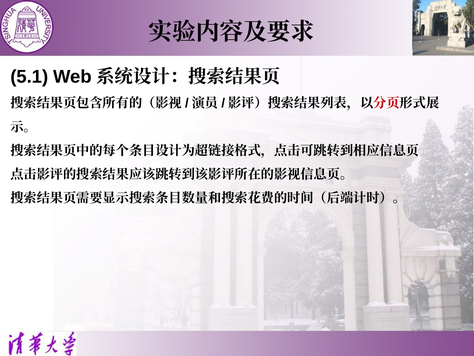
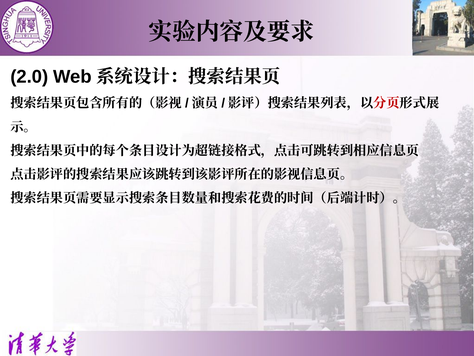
5.1: 5.1 -> 2.0 (29, 77)
